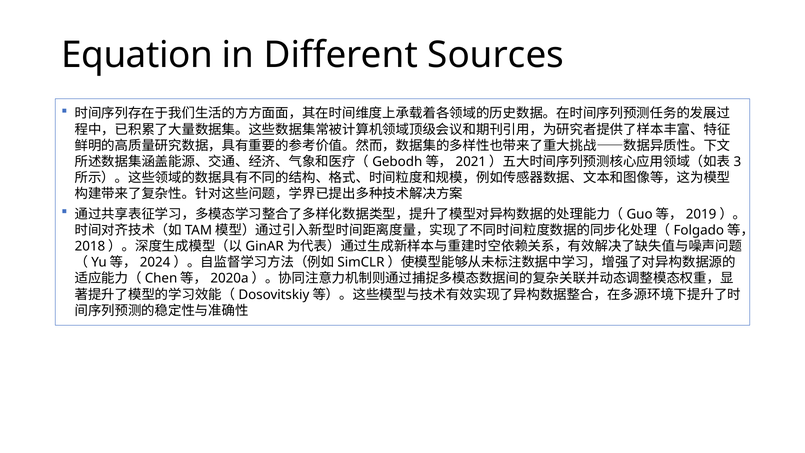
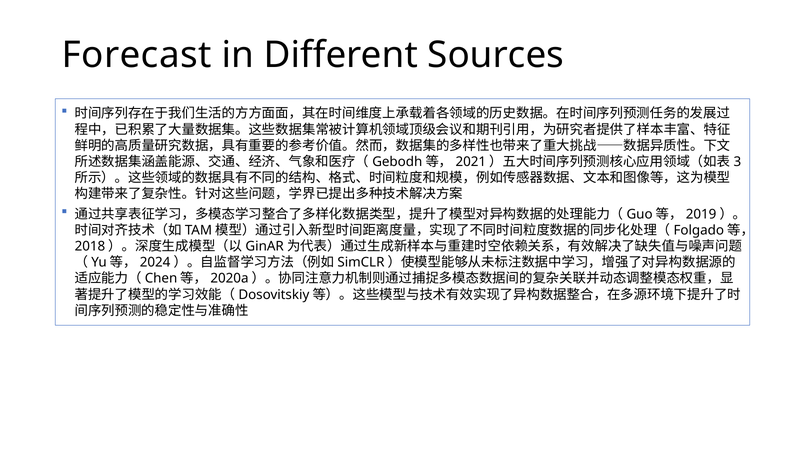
Equation: Equation -> Forecast (137, 55)
